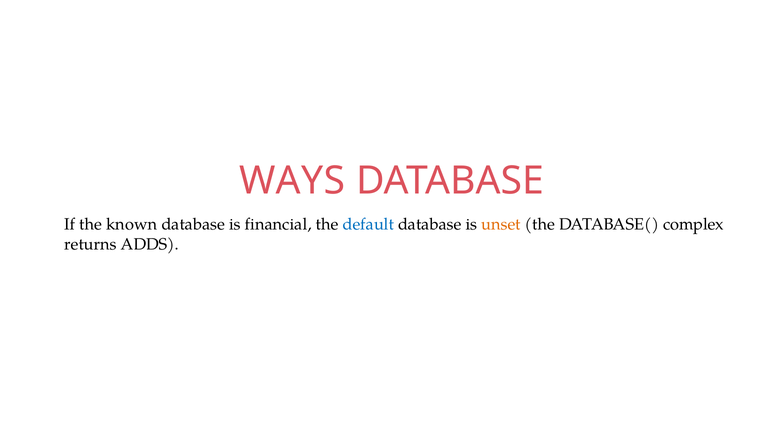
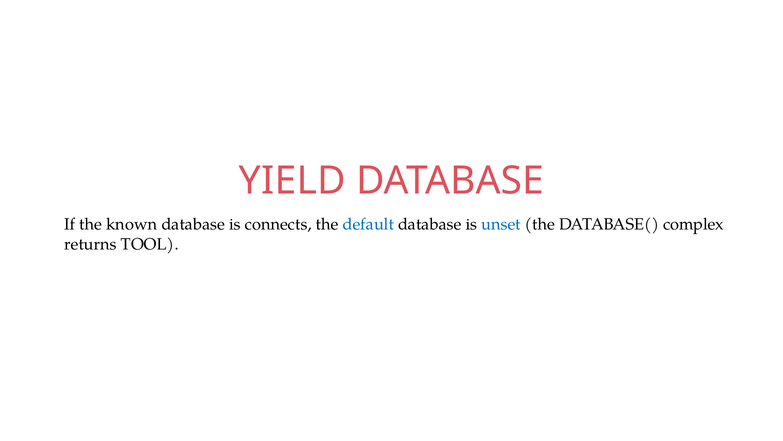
WAYS: WAYS -> YIELD (292, 181)
financial: financial -> connects (278, 224)
unset colour: orange -> blue (501, 224)
ADDS: ADDS -> TOOL (150, 244)
